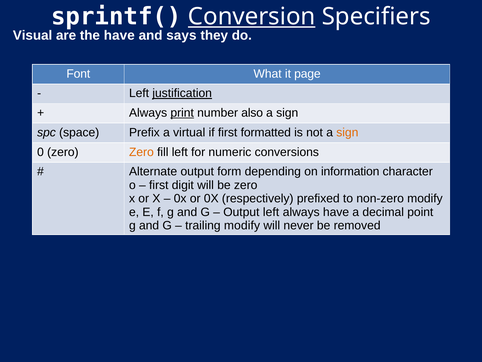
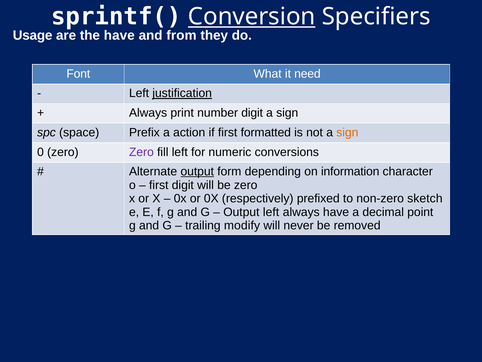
Visual: Visual -> Usage (33, 35)
says: says -> from (181, 35)
page: page -> need (307, 74)
print underline: present -> none (182, 113)
number also: also -> digit (252, 113)
virtual: virtual -> action (189, 132)
Zero colour: orange -> purple (141, 152)
output underline: none -> present (197, 171)
non-zero modify: modify -> sketch (425, 198)
